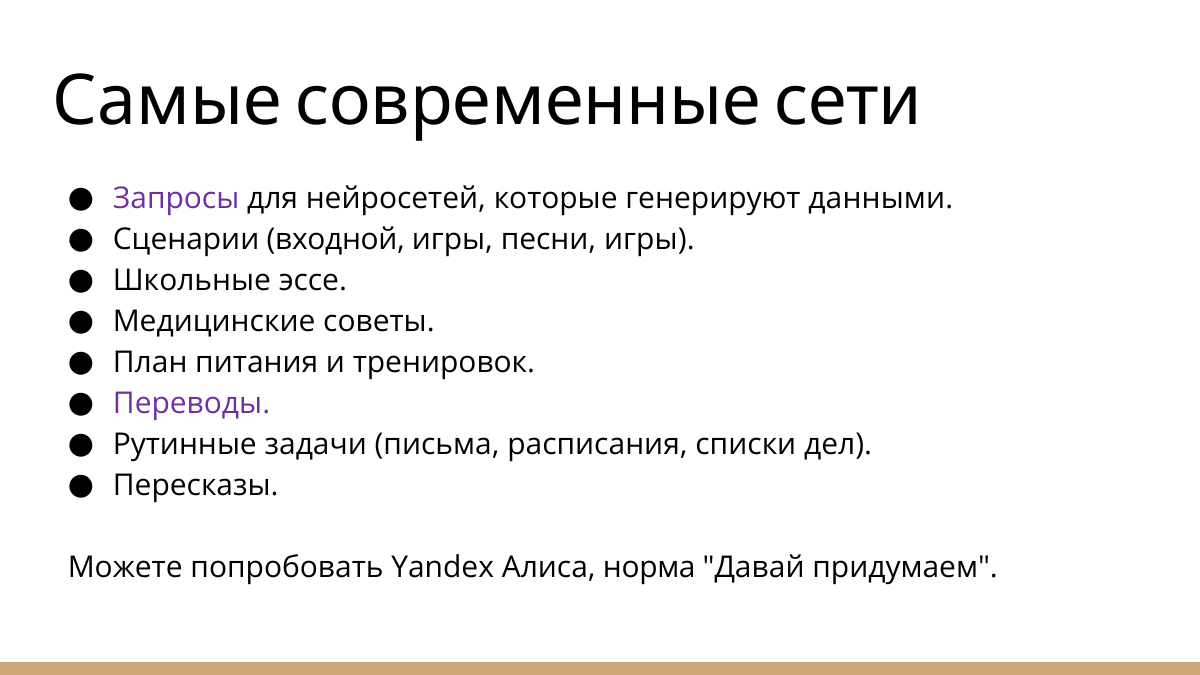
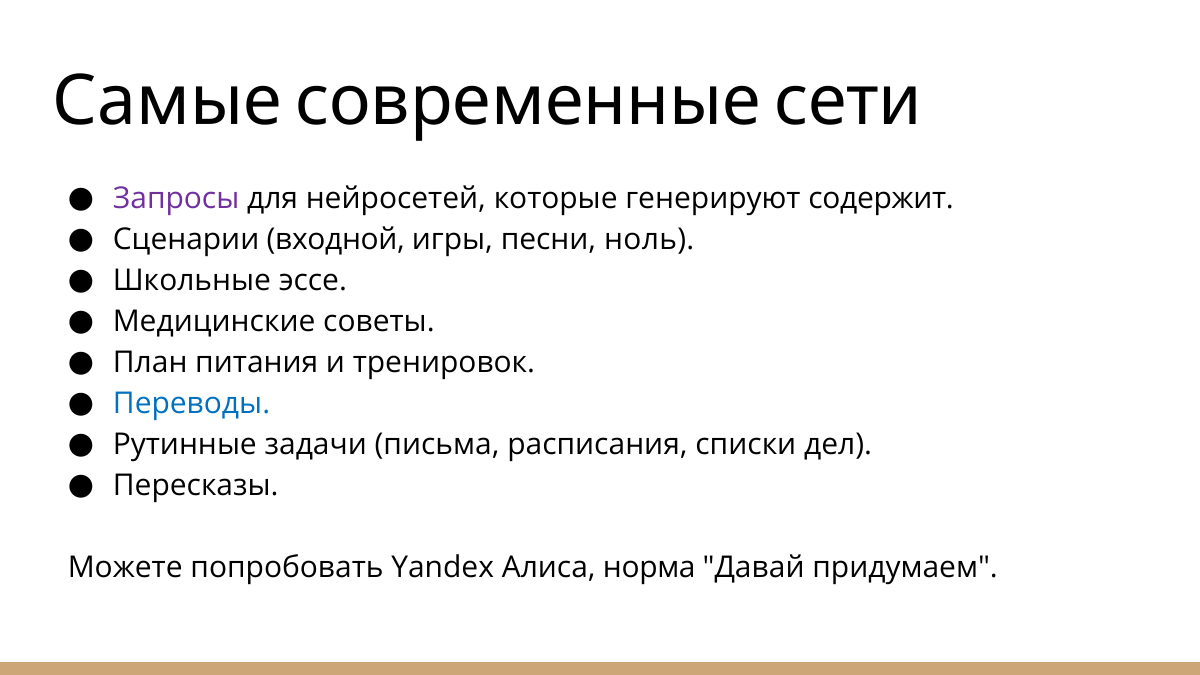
данными: данными -> содержит (881, 198)
песни игры: игры -> ноль (649, 239)
Переводы colour: purple -> blue (192, 403)
